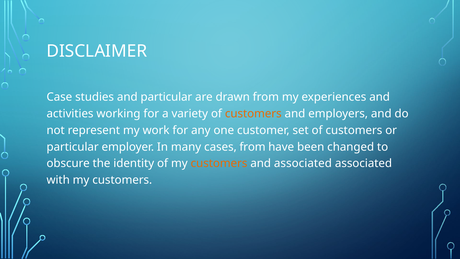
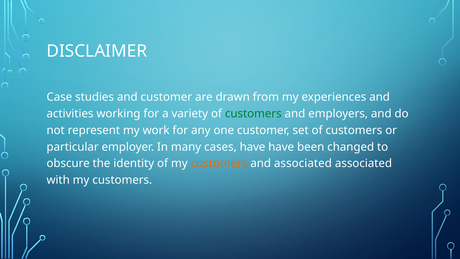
and particular: particular -> customer (166, 97)
customers colour: orange -> green (253, 114)
cases from: from -> have (253, 147)
